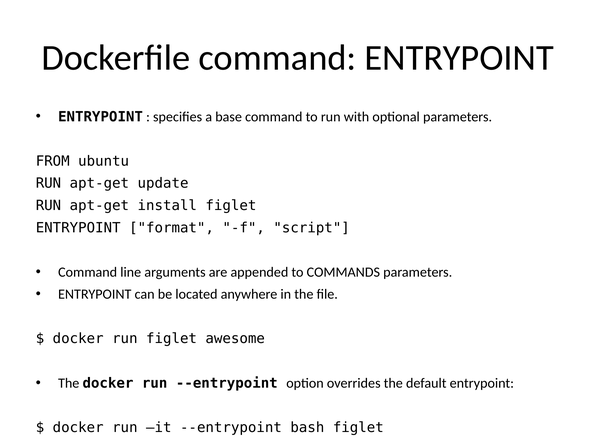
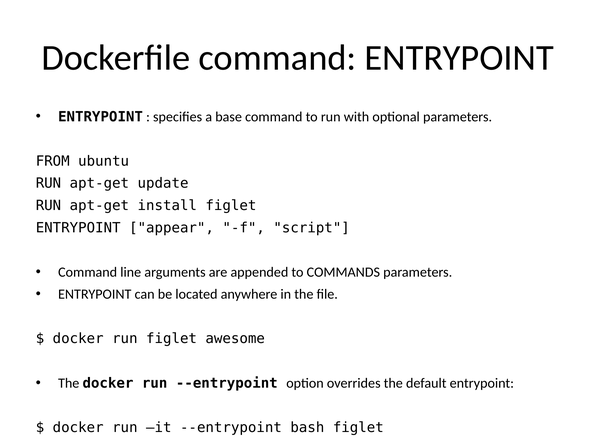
format: format -> appear (172, 228)
